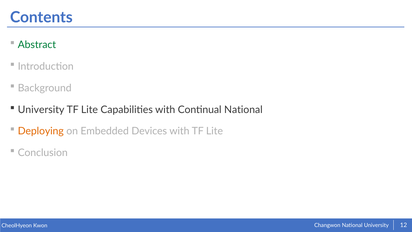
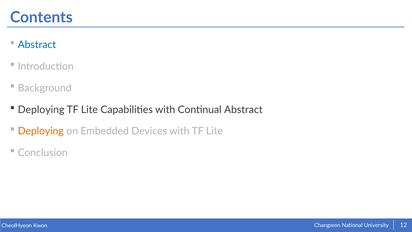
Abstract colour: green -> blue (37, 45)
University: University -> Deploying (41, 109)
Continual National: National -> Abstract (243, 109)
